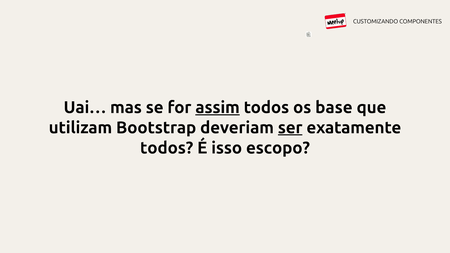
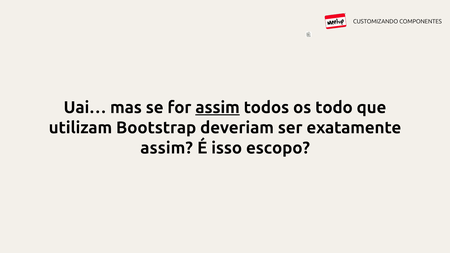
base: base -> todo (334, 107)
ser underline: present -> none (290, 128)
todos: todos -> assim (167, 148)
